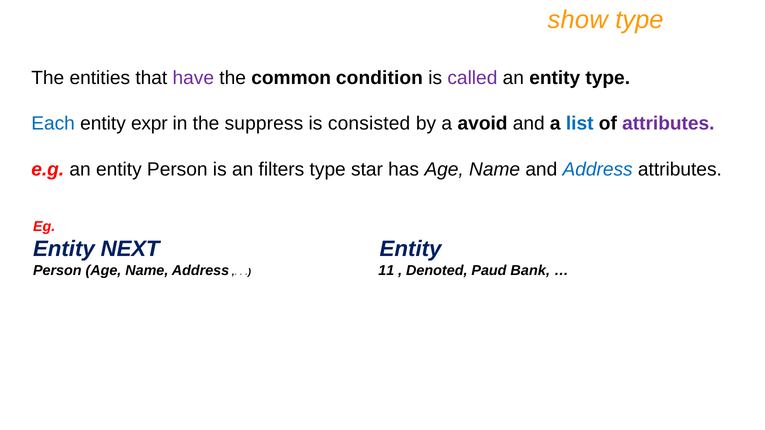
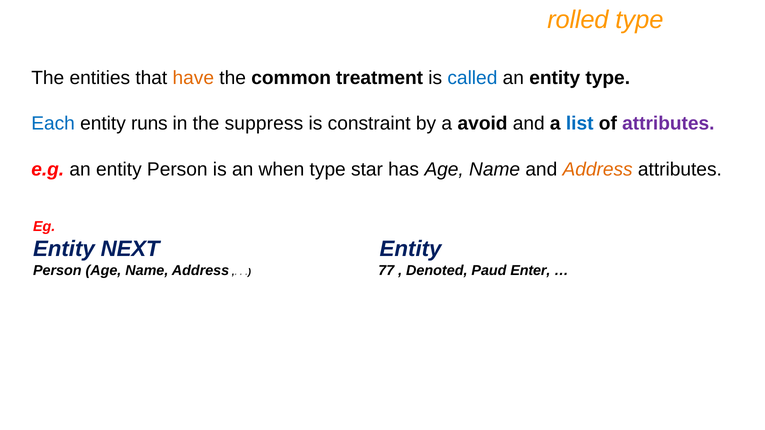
show: show -> rolled (578, 20)
have colour: purple -> orange (193, 78)
condition: condition -> treatment (380, 78)
called colour: purple -> blue (472, 78)
expr: expr -> runs (149, 124)
consisted: consisted -> constraint (369, 124)
filters: filters -> when (281, 170)
Address colour: blue -> orange (598, 170)
11: 11 -> 77 (386, 271)
Bank: Bank -> Enter (530, 271)
